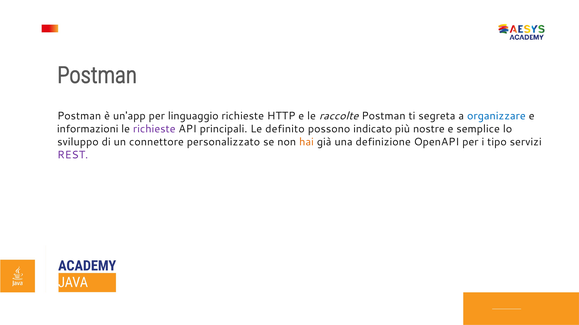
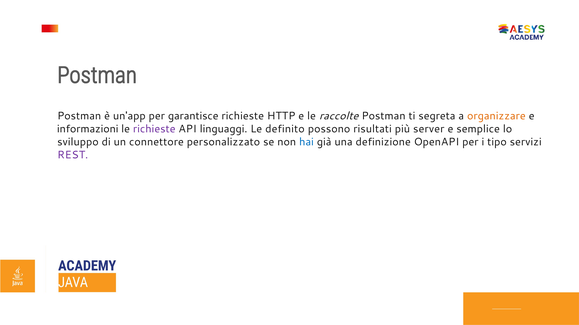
linguaggio: linguaggio -> garantisce (193, 116)
organizzare colour: blue -> orange (496, 116)
principali: principali -> linguaggi (224, 129)
indicato: indicato -> risultati (373, 129)
nostre: nostre -> server (429, 129)
hai colour: orange -> blue (306, 142)
